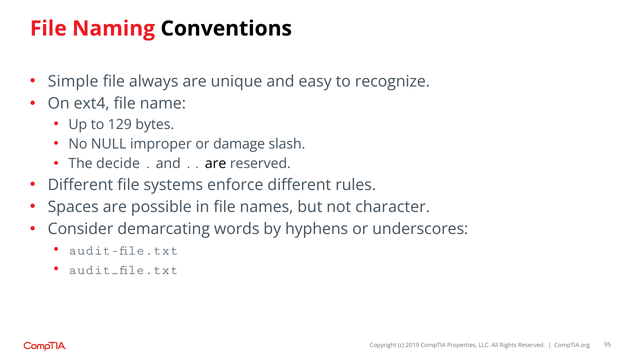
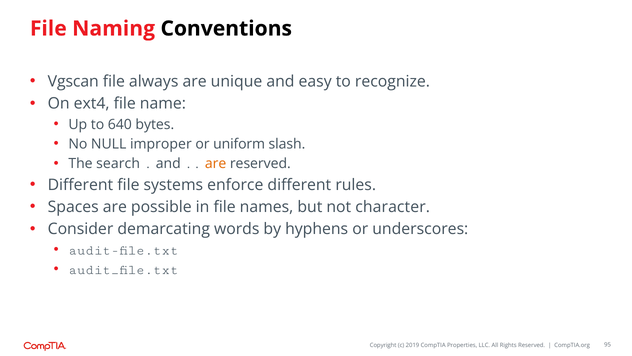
Simple: Simple -> Vgscan (73, 81)
129: 129 -> 640 (120, 124)
damage: damage -> uniform (239, 144)
decide: decide -> search (118, 164)
are colour: black -> orange (216, 164)
